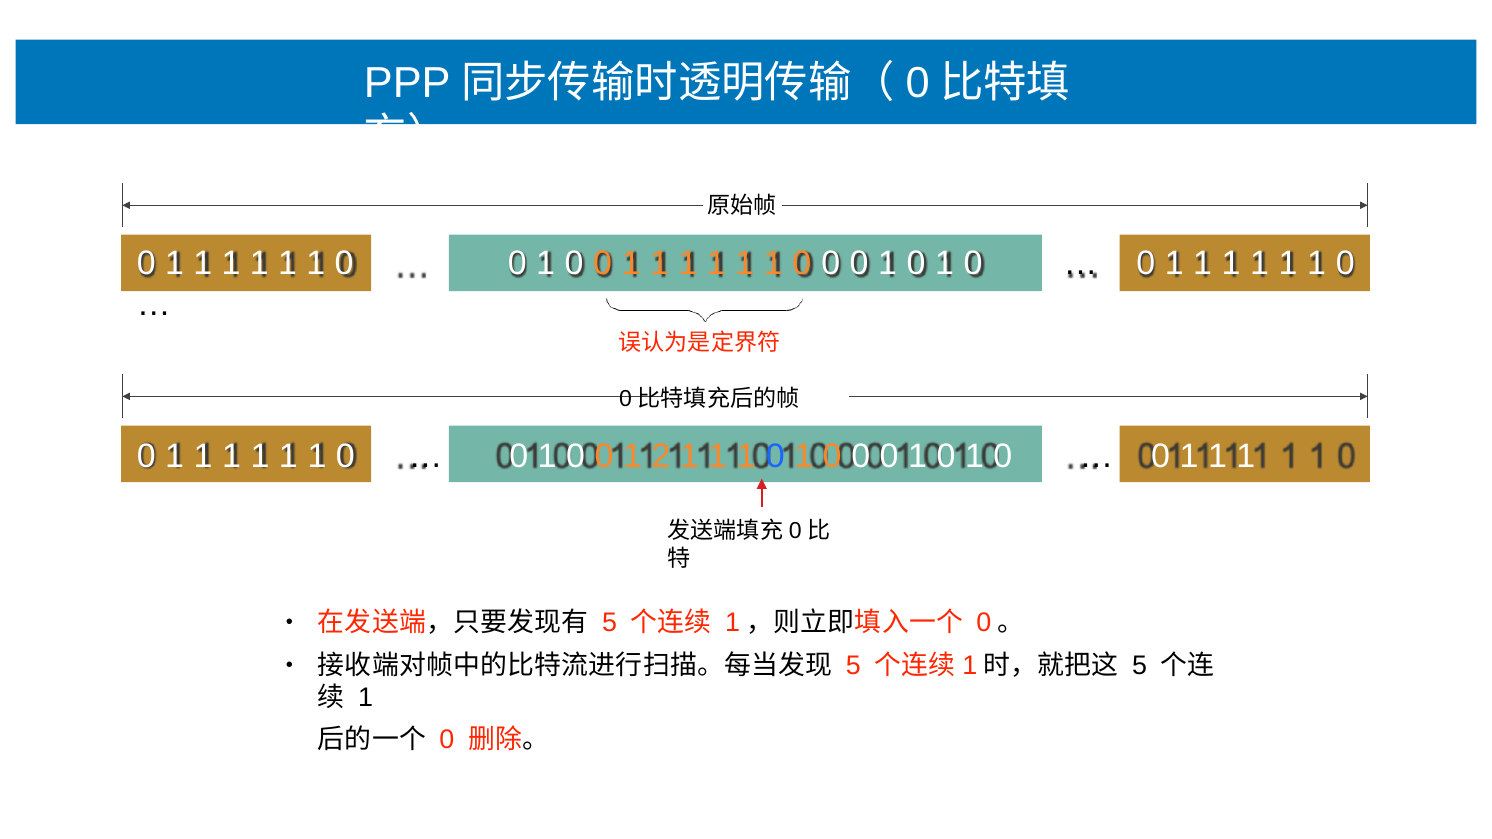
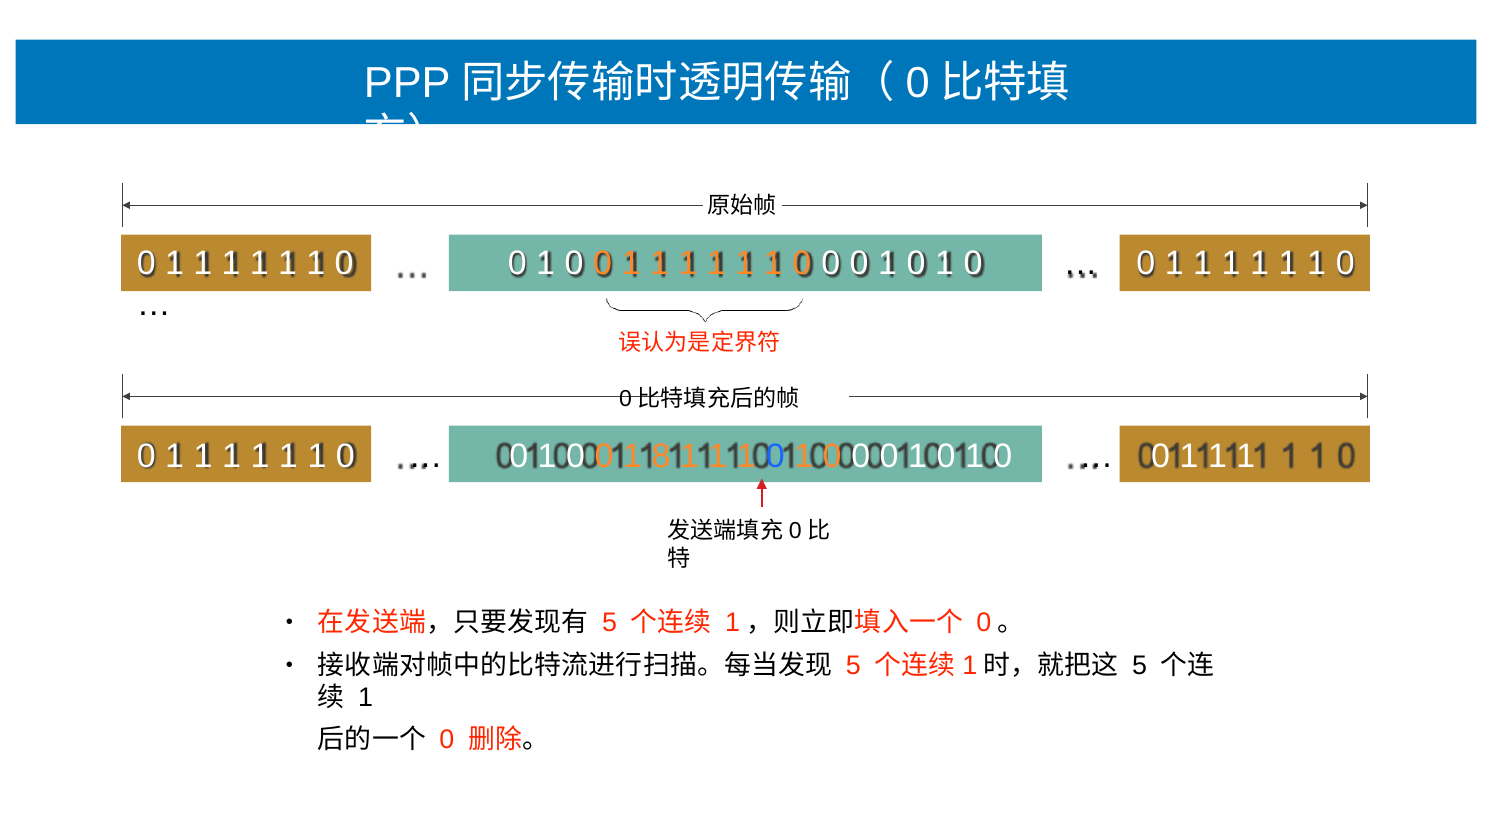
2: 2 -> 8 (661, 456)
